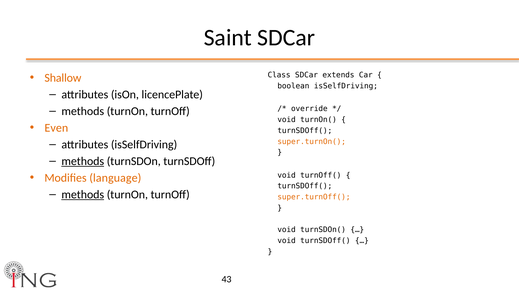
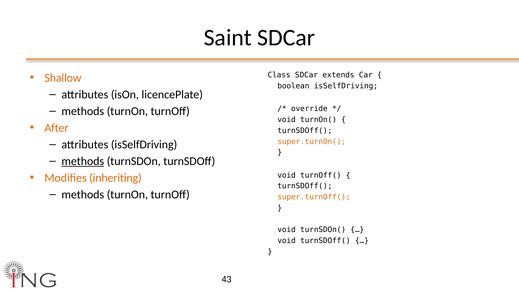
Even: Even -> After (56, 128)
language: language -> inheriting (115, 178)
methods underline: present -> none (83, 195)
